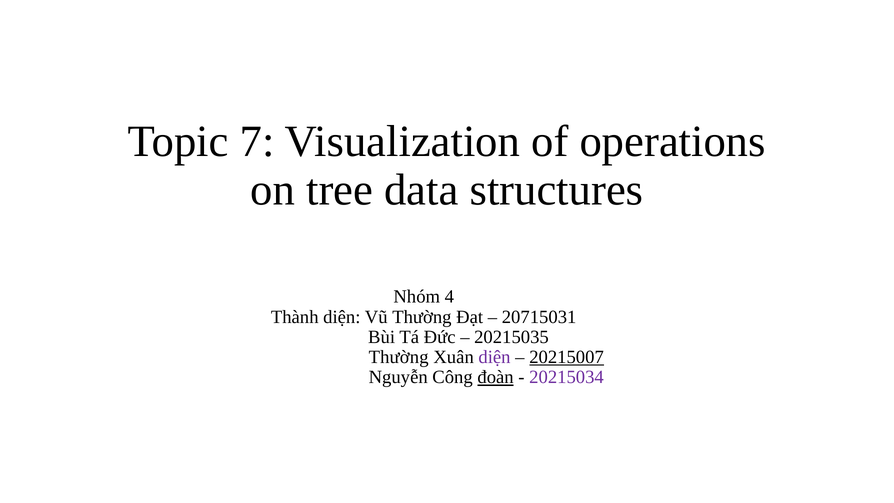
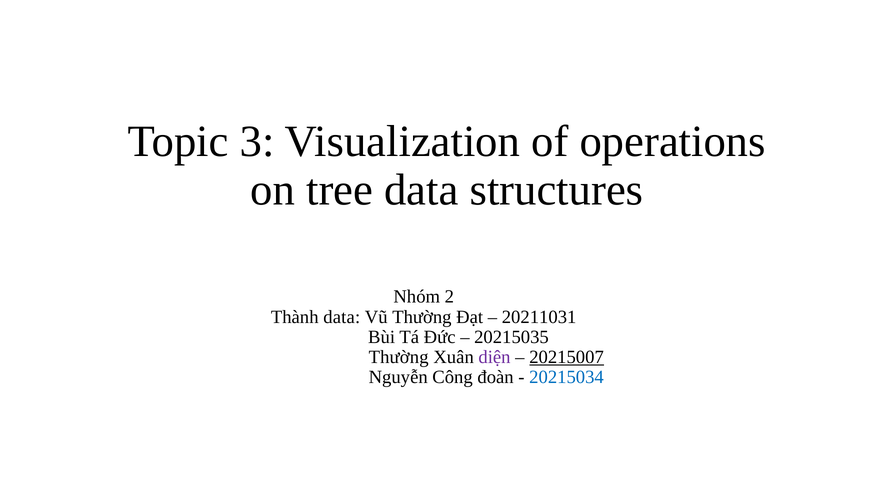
7: 7 -> 3 (257, 142)
4: 4 -> 2 (449, 297)
Thành diện: diện -> data (342, 317)
20715031: 20715031 -> 20211031 (539, 317)
đoàn underline: present -> none (496, 377)
20215034 colour: purple -> blue (567, 377)
